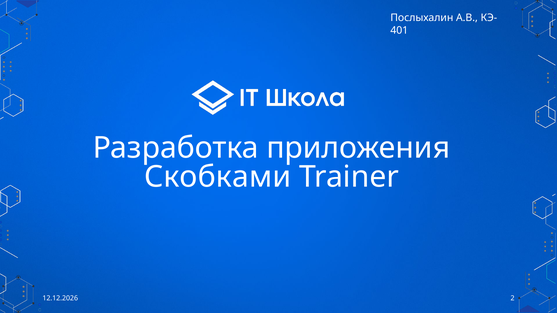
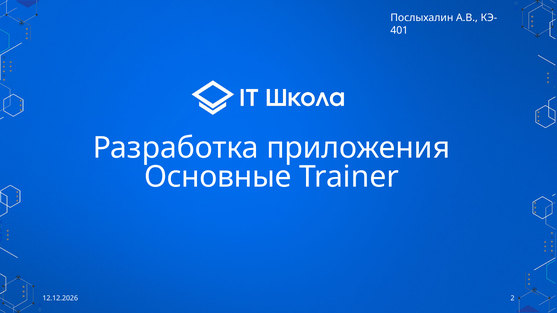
Скобками: Скобками -> Основные (218, 177)
